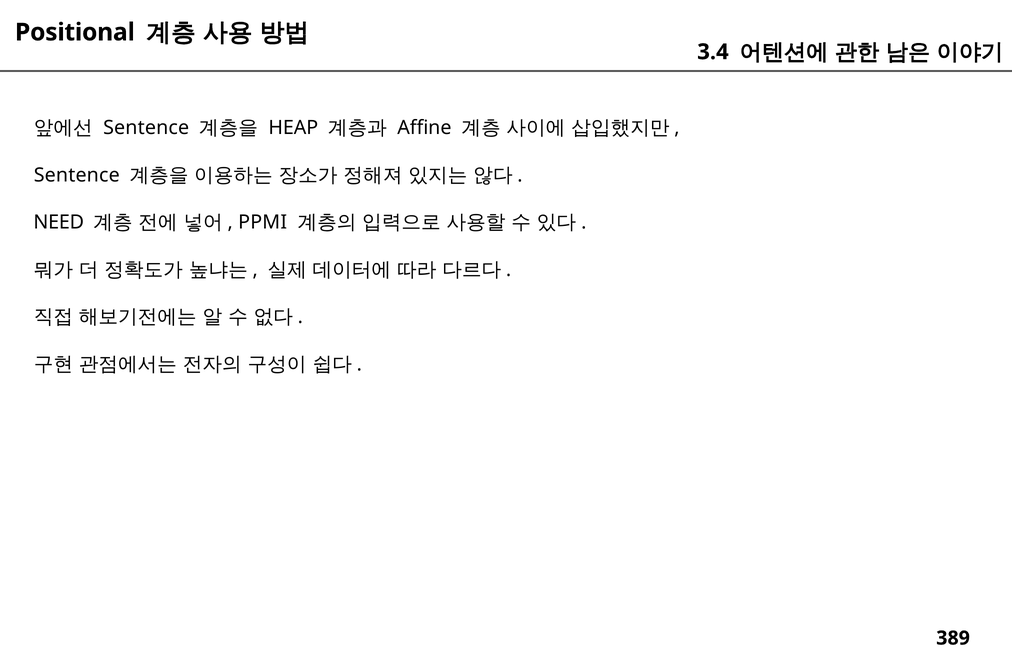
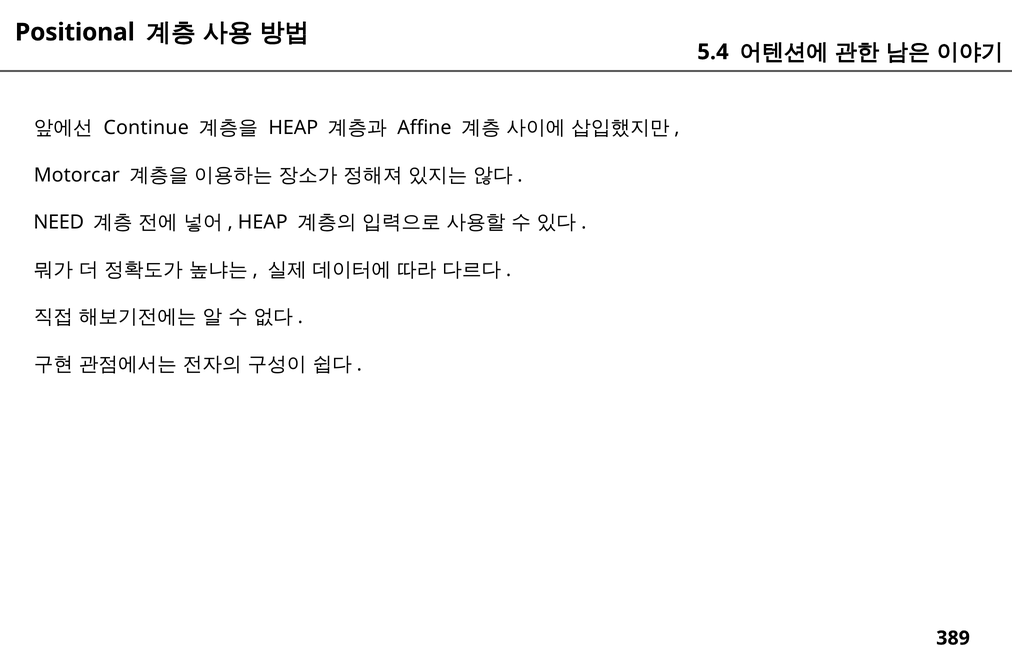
3.4: 3.4 -> 5.4 (713, 52)
Sentence: Sentence -> Continue (146, 128)
Sentence: Sentence -> Motorcar (77, 175)
PPMI: PPMI -> HEAP (263, 222)
